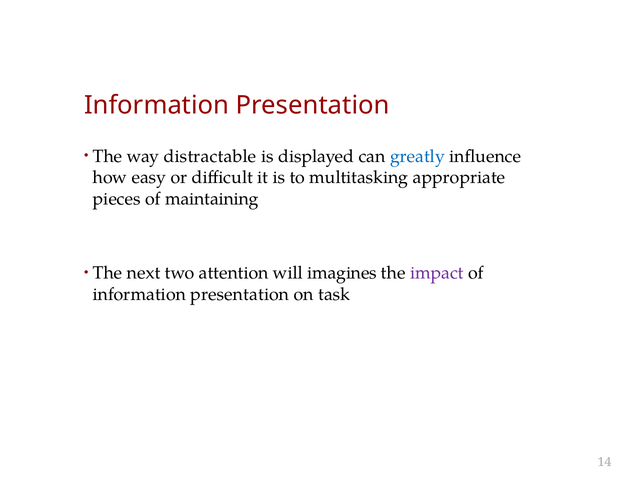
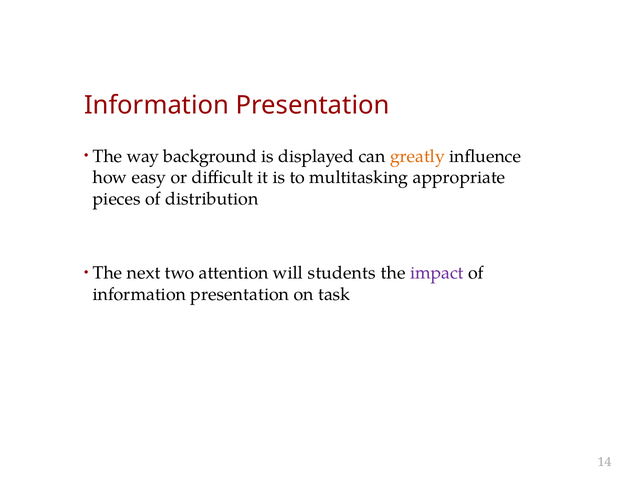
distractable: distractable -> background (210, 156)
greatly colour: blue -> orange (417, 156)
maintaining: maintaining -> distribution (212, 199)
imagines: imagines -> students (342, 273)
